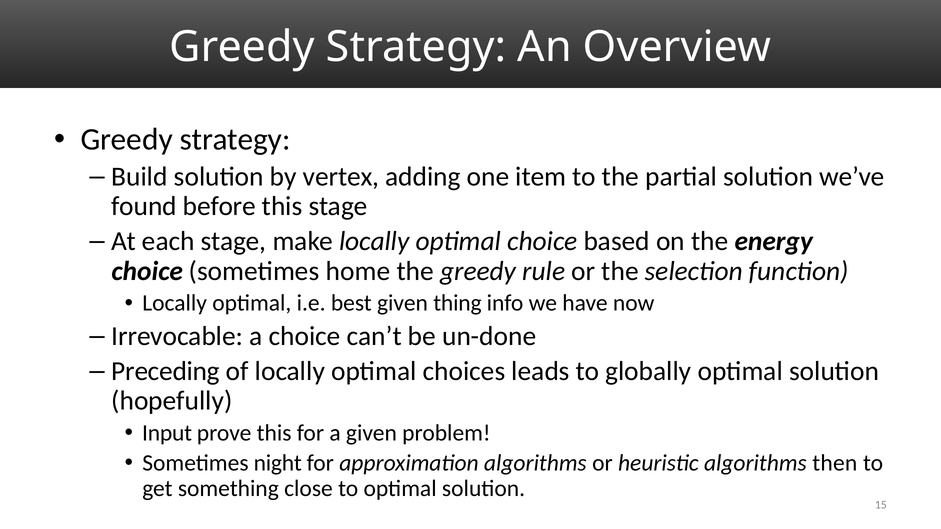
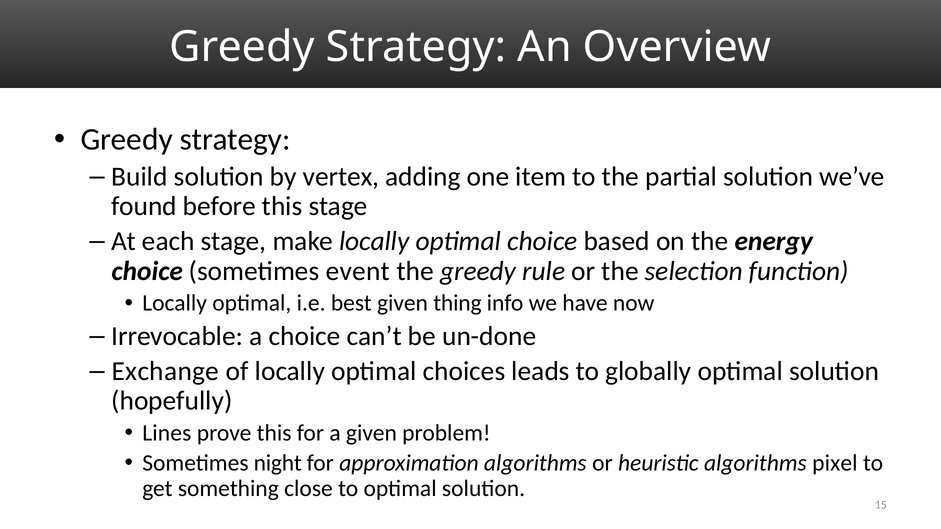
home: home -> event (358, 271)
Preceding: Preceding -> Exchange (165, 371)
Input: Input -> Lines (167, 433)
then: then -> pixel (835, 463)
